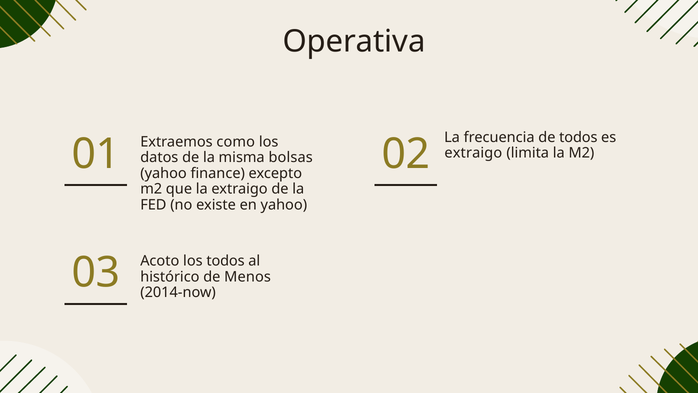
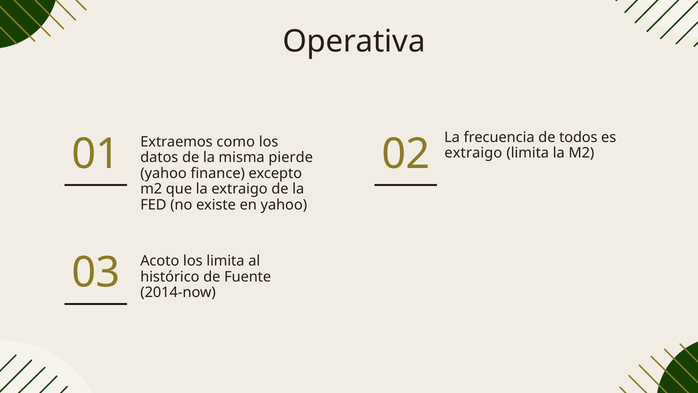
bolsas: bolsas -> pierde (291, 157)
los todos: todos -> limita (225, 261)
Menos: Menos -> Fuente (248, 277)
